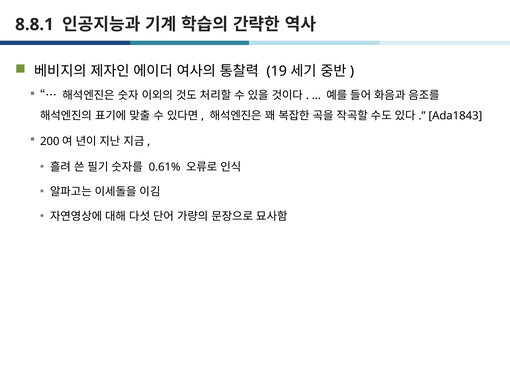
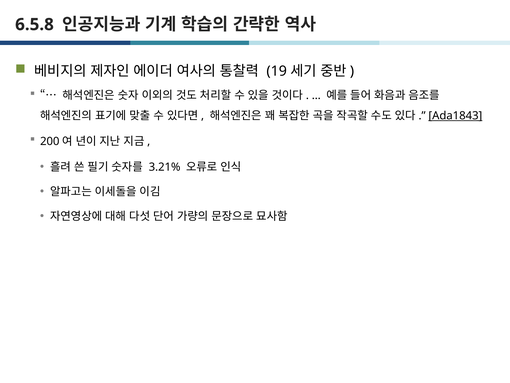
8.8.1: 8.8.1 -> 6.5.8 (34, 25)
Ada1843 underline: none -> present (455, 116)
0.61%: 0.61% -> 3.21% (165, 167)
